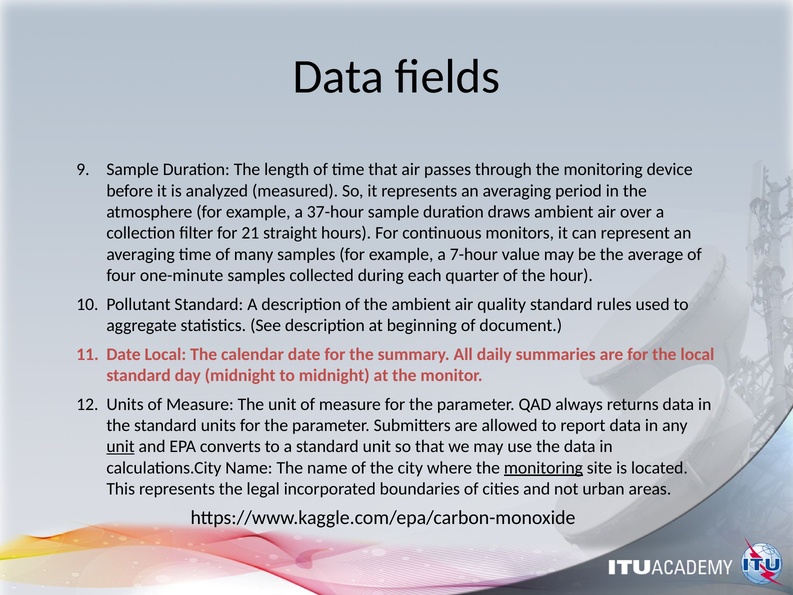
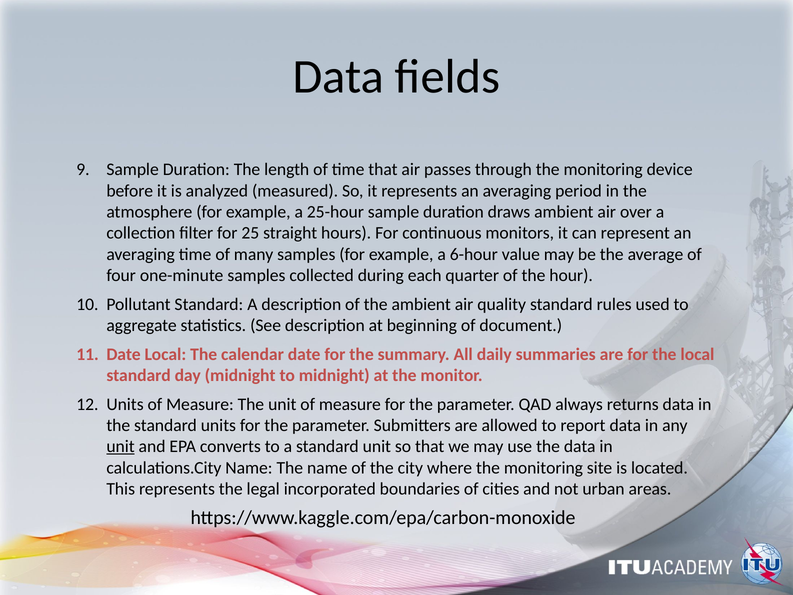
37-hour: 37-hour -> 25-hour (335, 212)
21: 21 -> 25 (250, 233)
7-hour: 7-hour -> 6-hour (474, 254)
monitoring underline: present -> none (543, 467)
